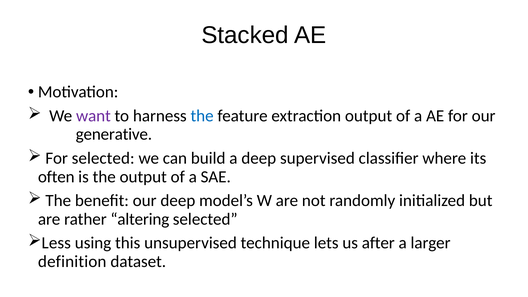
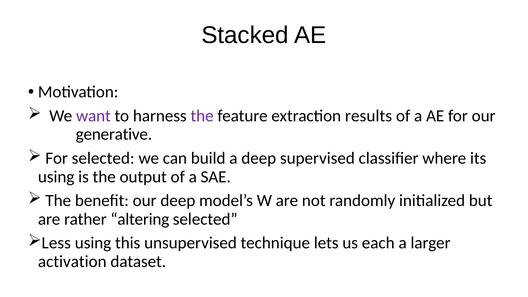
the colour: blue -> purple (202, 116)
extraction output: output -> results (368, 116)
often: often -> using (56, 177)
after: after -> each (378, 243)
definition: definition -> activation (72, 261)
